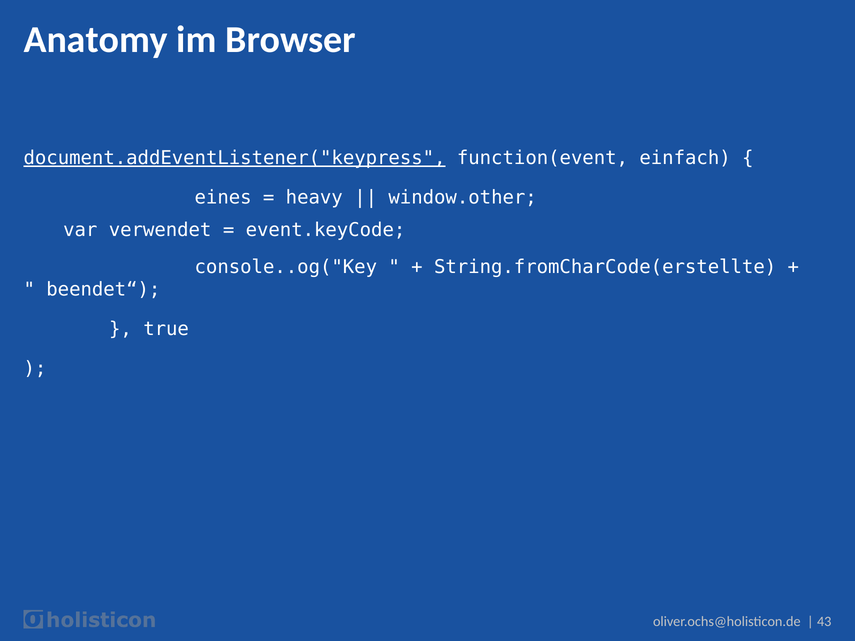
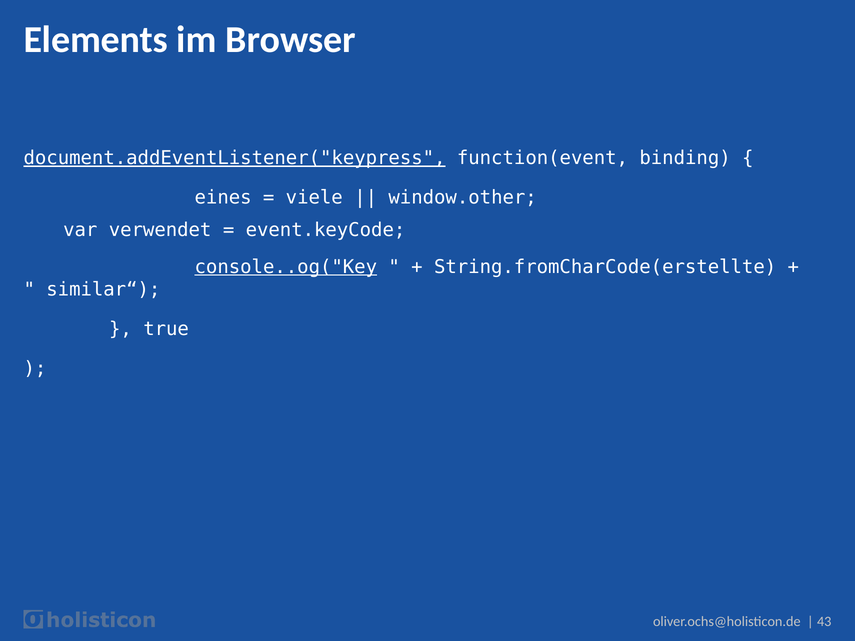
Anatomy: Anatomy -> Elements (96, 40)
einfach: einfach -> binding (685, 158)
heavy: heavy -> viele (314, 198)
console..og("Key underline: none -> present (286, 267)
beendet“: beendet“ -> similar“ (103, 290)
